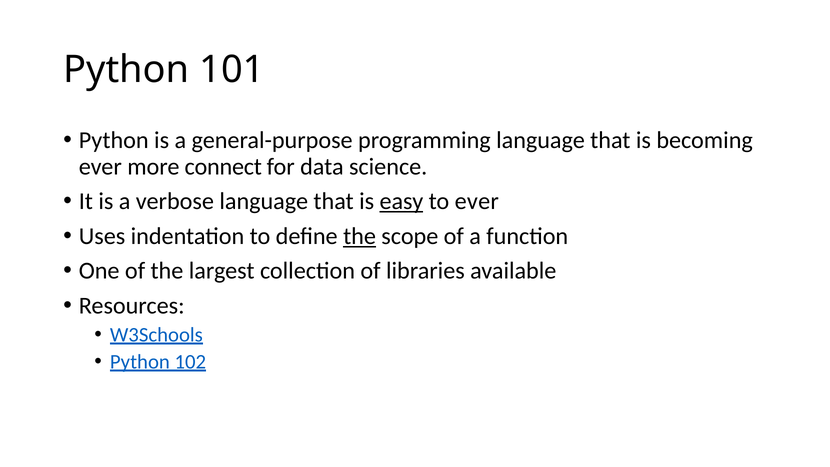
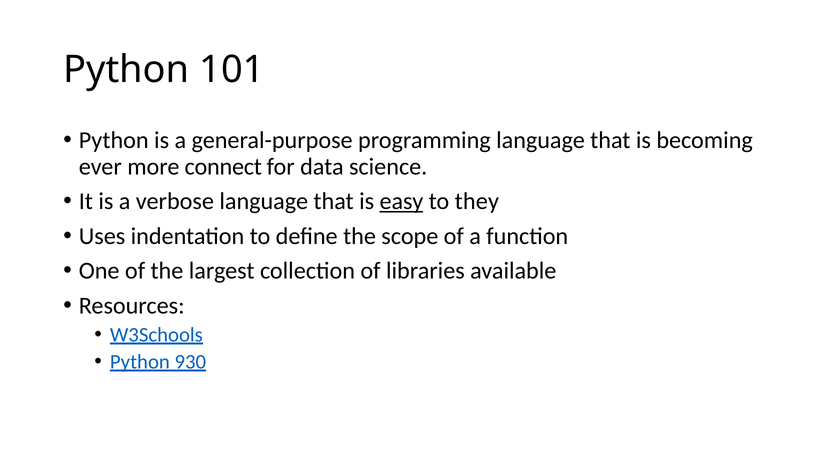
to ever: ever -> they (477, 201)
the underline: present -> none (360, 236)
102: 102 -> 930 (190, 362)
